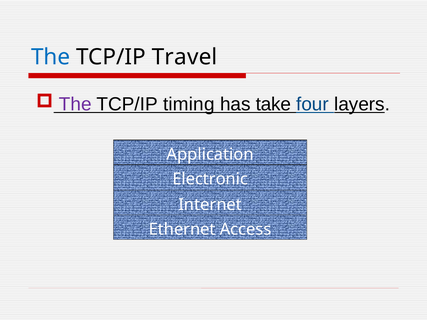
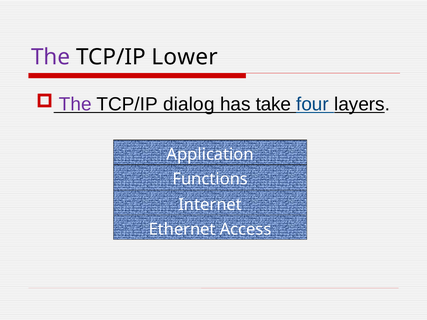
The colour: blue -> purple (51, 57)
Travel: Travel -> Lower (185, 57)
timing: timing -> dialog (189, 104)
Electronic: Electronic -> Functions (210, 179)
